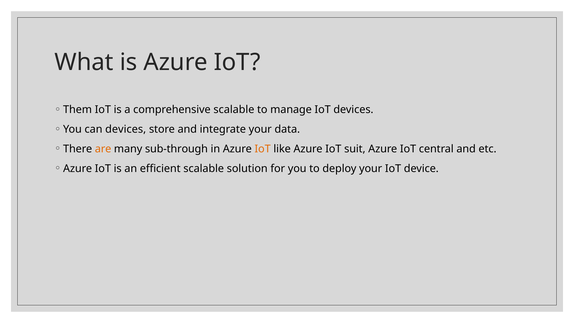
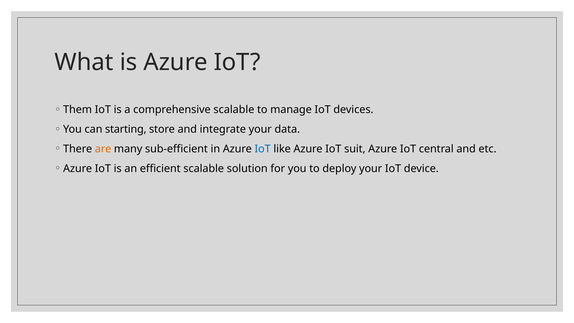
can devices: devices -> starting (126, 129)
sub-through: sub-through -> sub-efficient (176, 149)
IoT colour: orange -> blue (263, 149)
